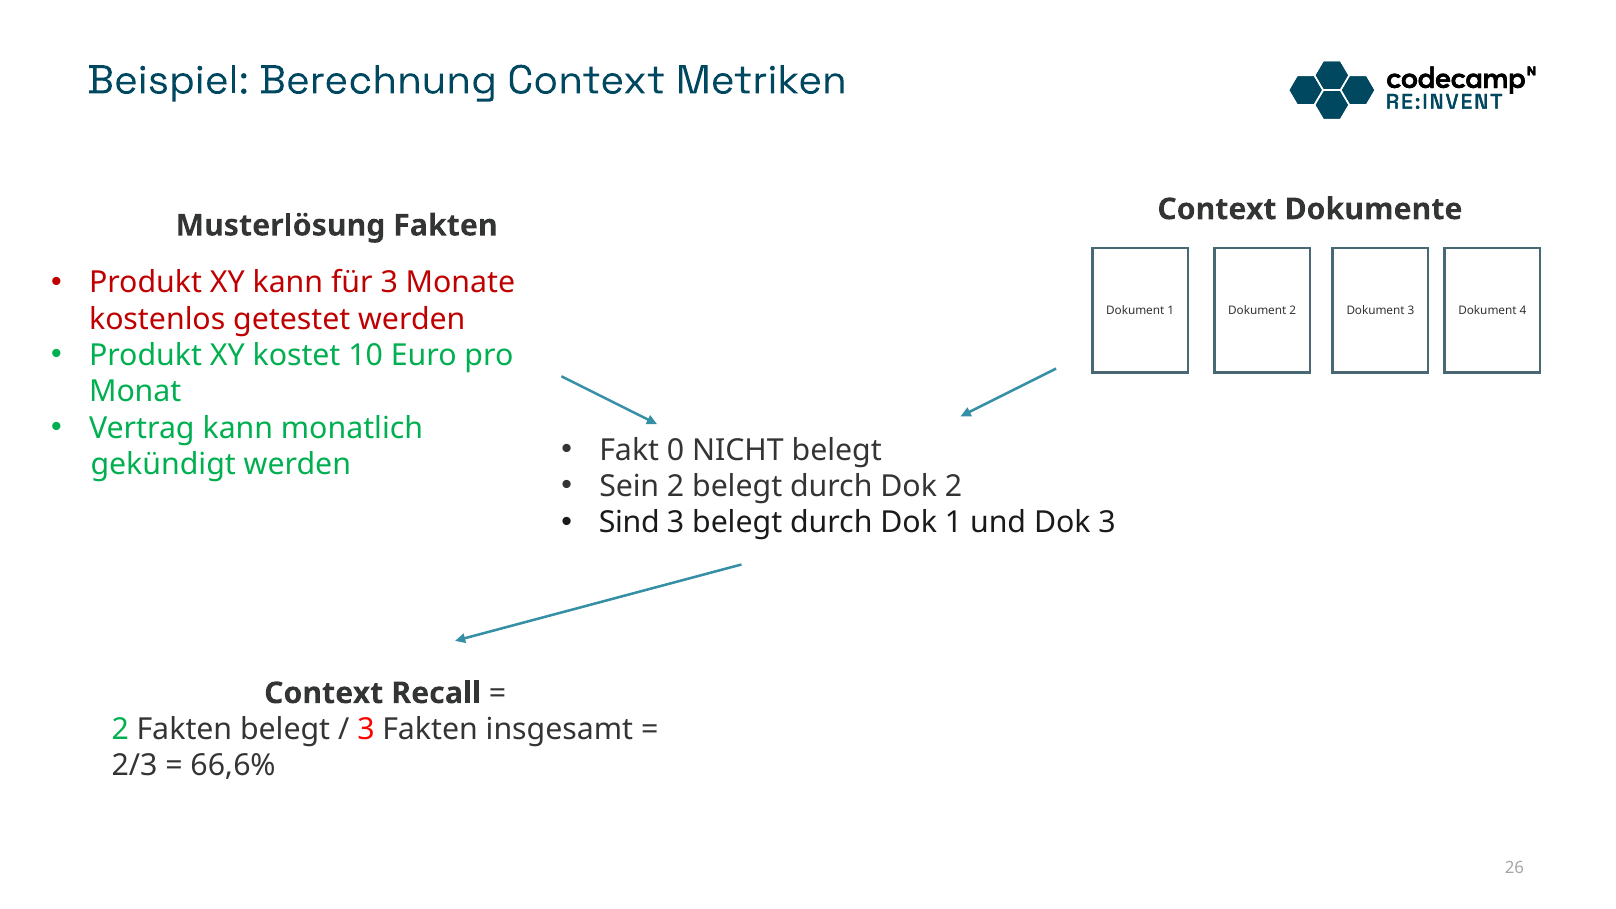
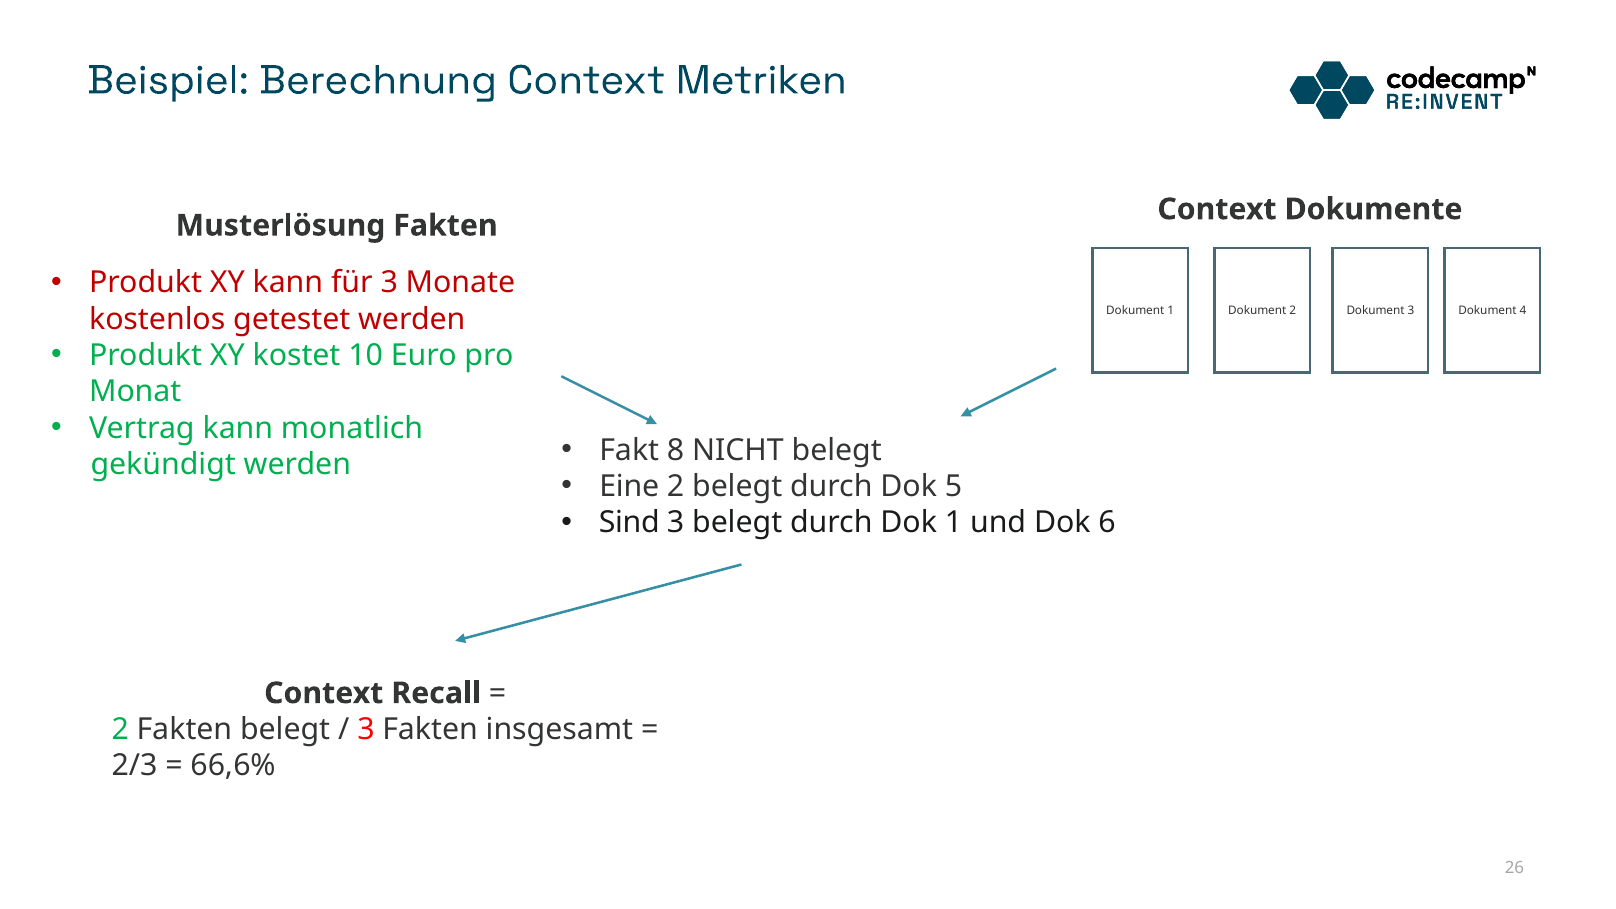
0: 0 -> 8 (676, 450)
Sein: Sein -> Eine (629, 487)
Dok 2: 2 -> 5 (953, 487)
Dok 3: 3 -> 6 (1107, 523)
